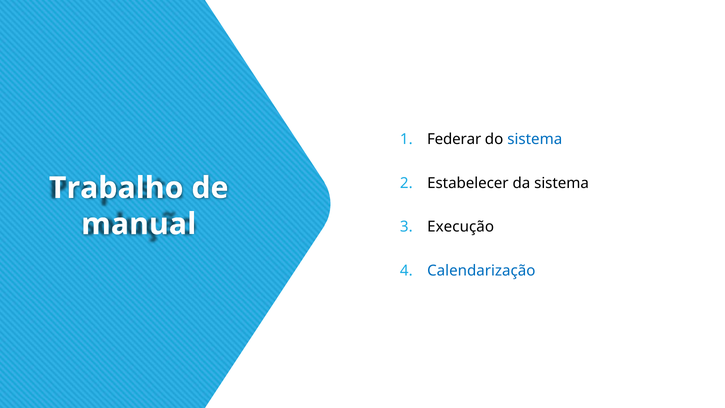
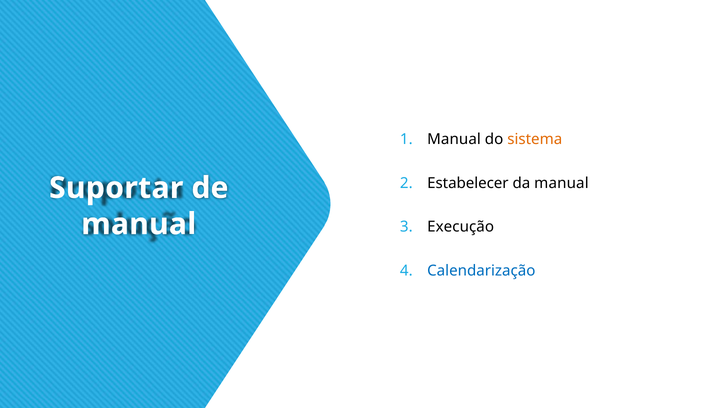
Federar: Federar -> Manual (454, 139)
sistema colour: blue -> orange (535, 139)
da sistema: sistema -> manual (561, 183)
Trabalho: Trabalho -> Suportar (116, 188)
